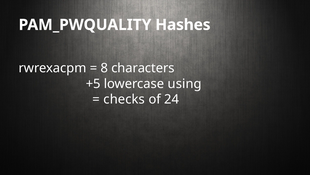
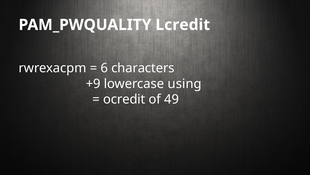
Hashes: Hashes -> Lcredit (183, 25)
8: 8 -> 6 (104, 68)
+5: +5 -> +9 (93, 83)
checks: checks -> ocredit (124, 99)
24: 24 -> 49 (172, 99)
